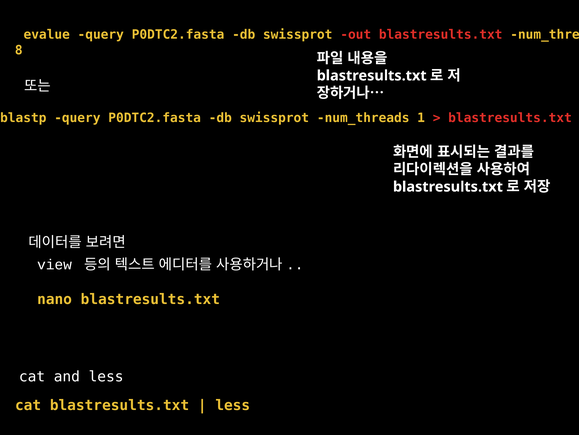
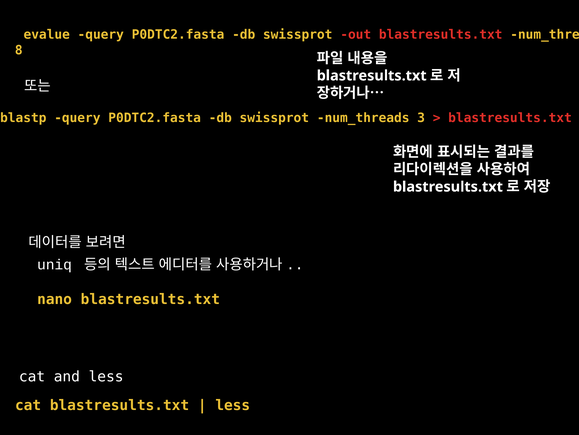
1: 1 -> 3 (421, 118)
view: view -> uniq (55, 264)
